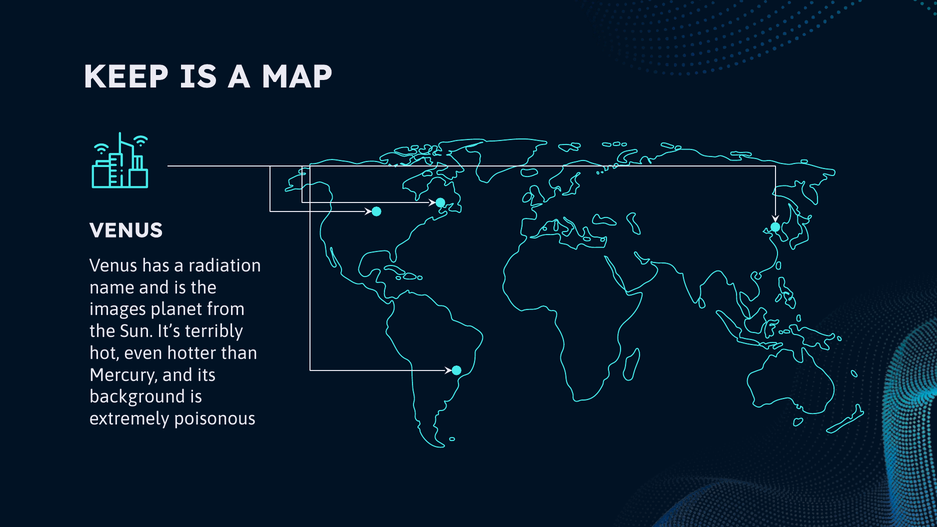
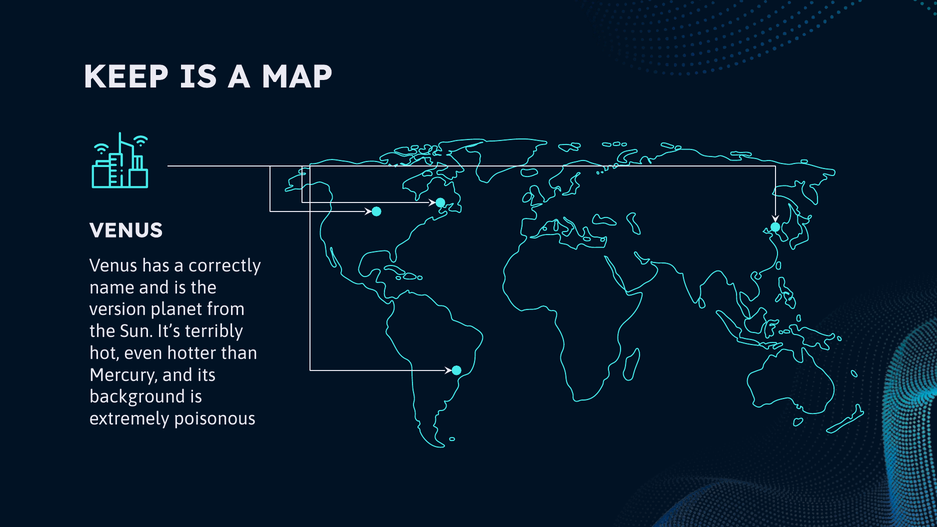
radiation: radiation -> correctly (225, 266)
images: images -> version (118, 310)
